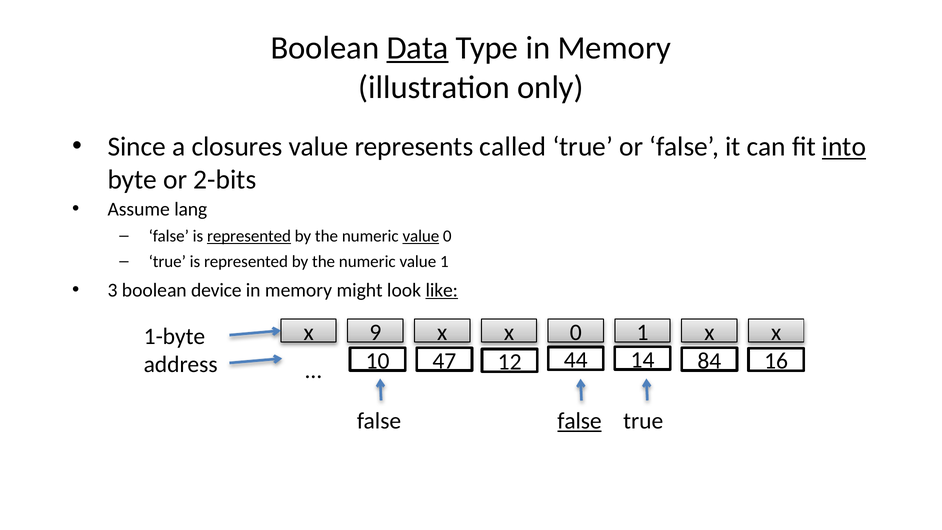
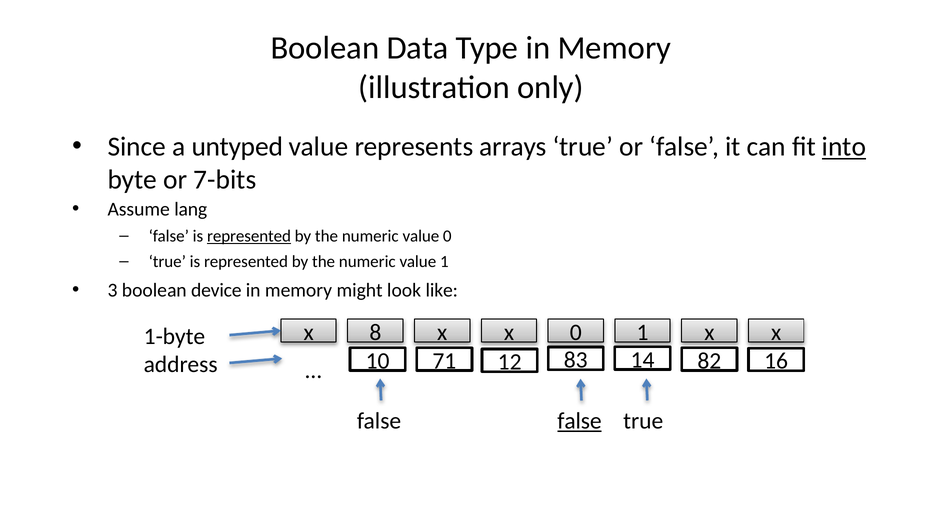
Data underline: present -> none (417, 48)
closures: closures -> untyped (237, 147)
called: called -> arrays (513, 147)
2-bits: 2-bits -> 7-bits (225, 180)
value underline: present -> none (421, 236)
like underline: present -> none (442, 290)
9: 9 -> 8 (375, 332)
47: 47 -> 71 (444, 361)
44: 44 -> 83 (576, 360)
84: 84 -> 82 (709, 361)
